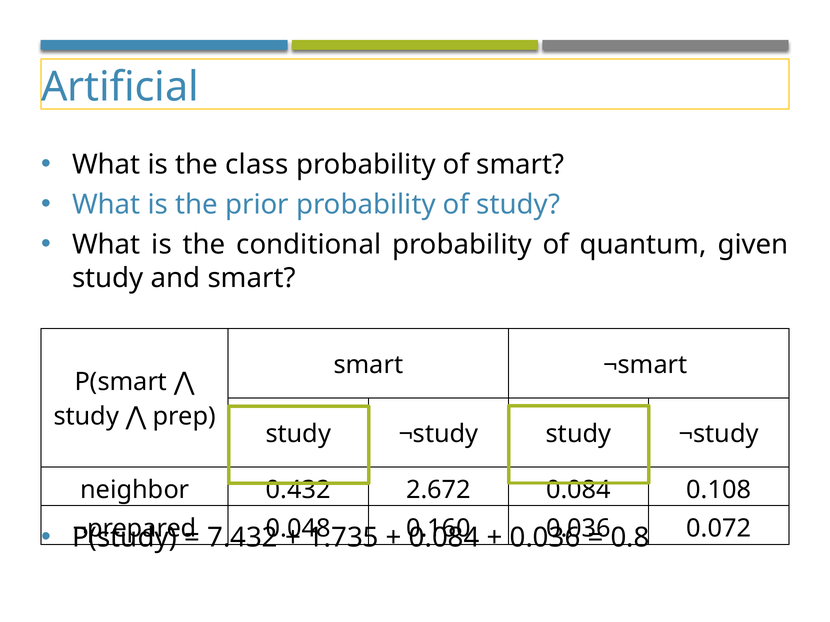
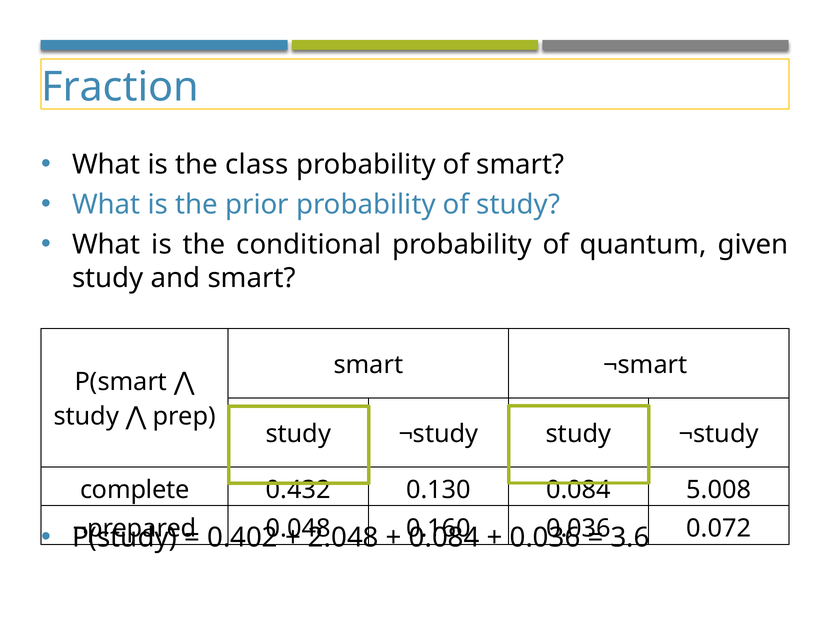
Artificial: Artificial -> Fraction (120, 87)
neighbor: neighbor -> complete (135, 490)
2.672: 2.672 -> 0.130 (439, 490)
0.108: 0.108 -> 5.008 (719, 490)
7.432: 7.432 -> 0.402 (243, 538)
1.735: 1.735 -> 2.048 (343, 538)
0.8: 0.8 -> 3.6 (630, 538)
